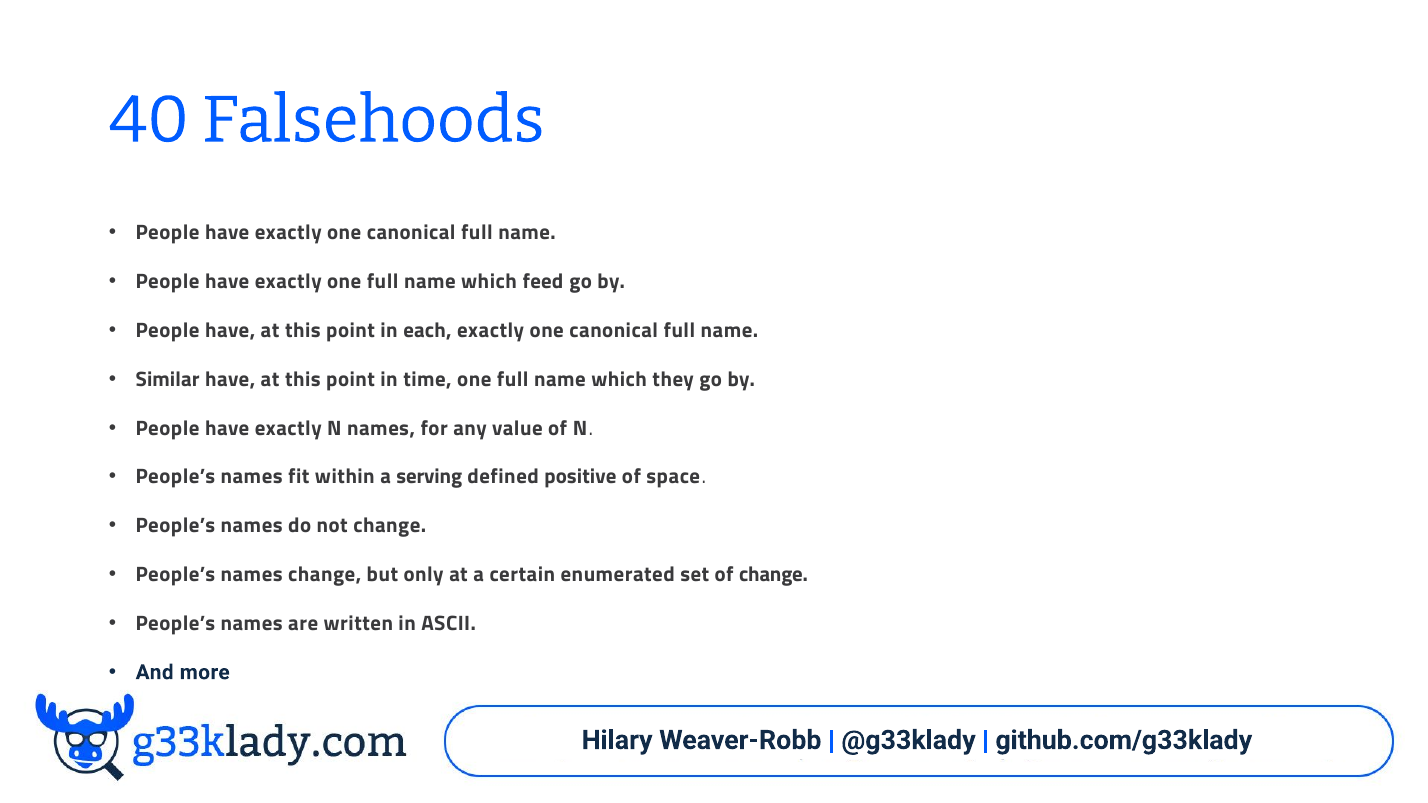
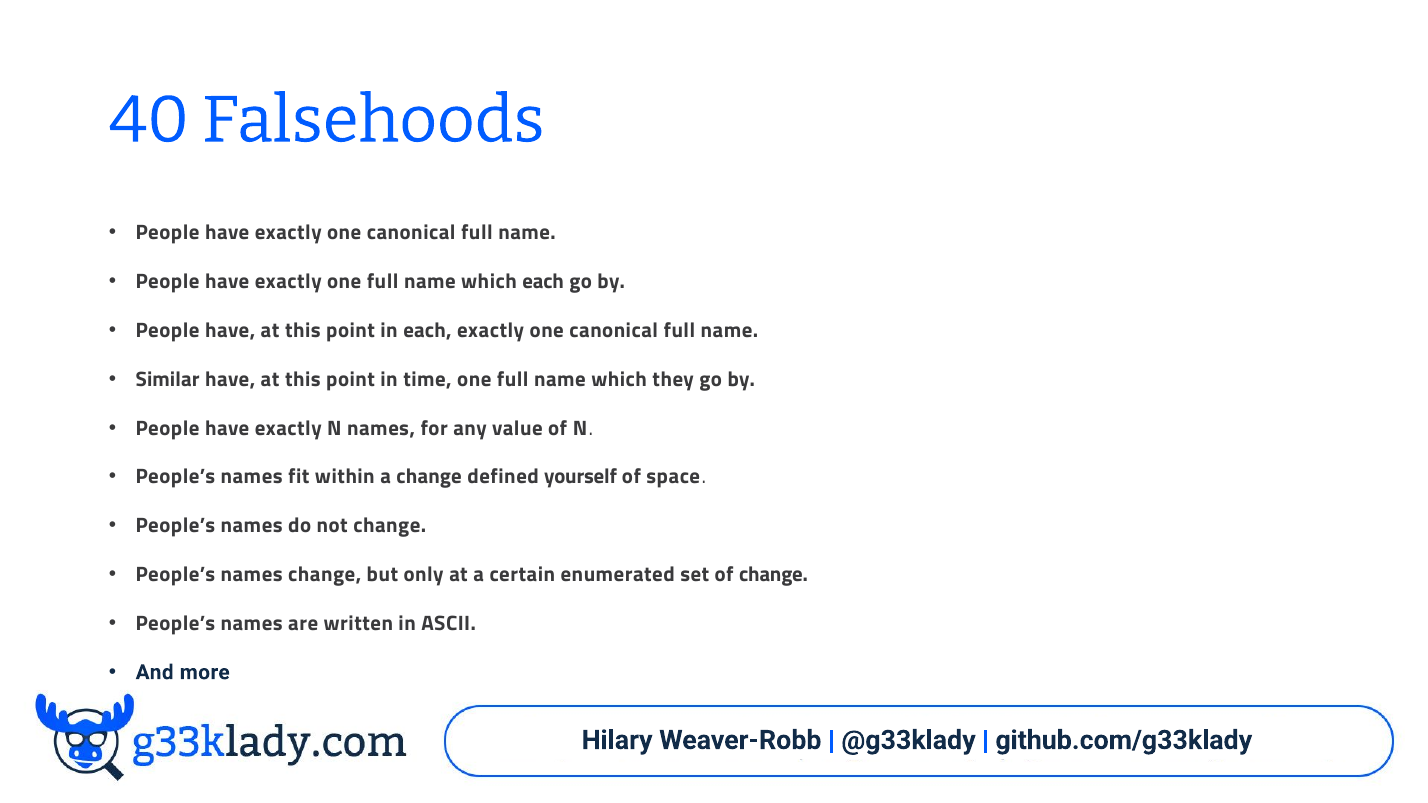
which feed: feed -> each (543, 282)
a serving: serving -> change (429, 477)
positive: positive -> yourself (581, 477)
